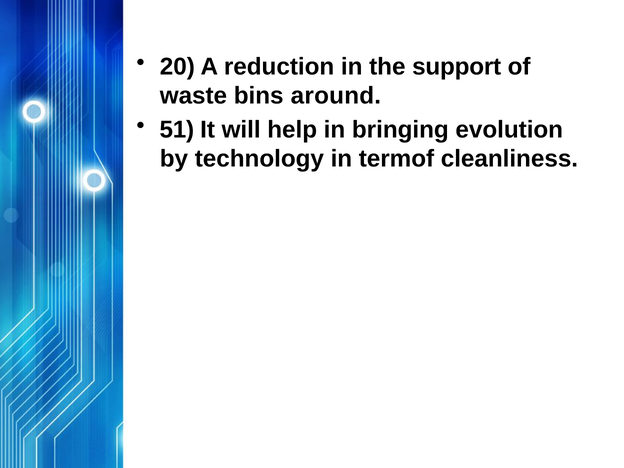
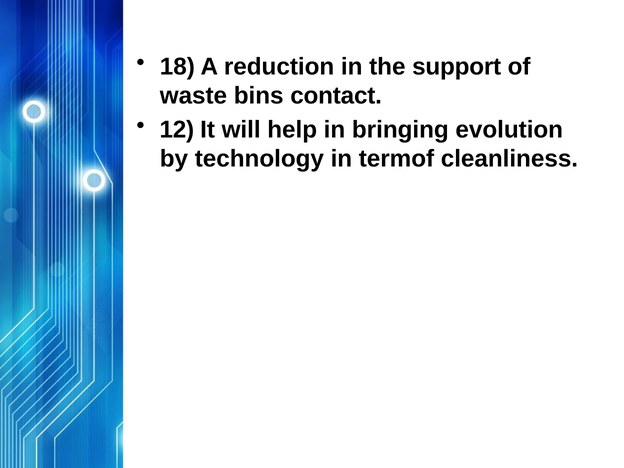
20: 20 -> 18 (177, 67)
around: around -> contact (336, 96)
51: 51 -> 12 (177, 130)
